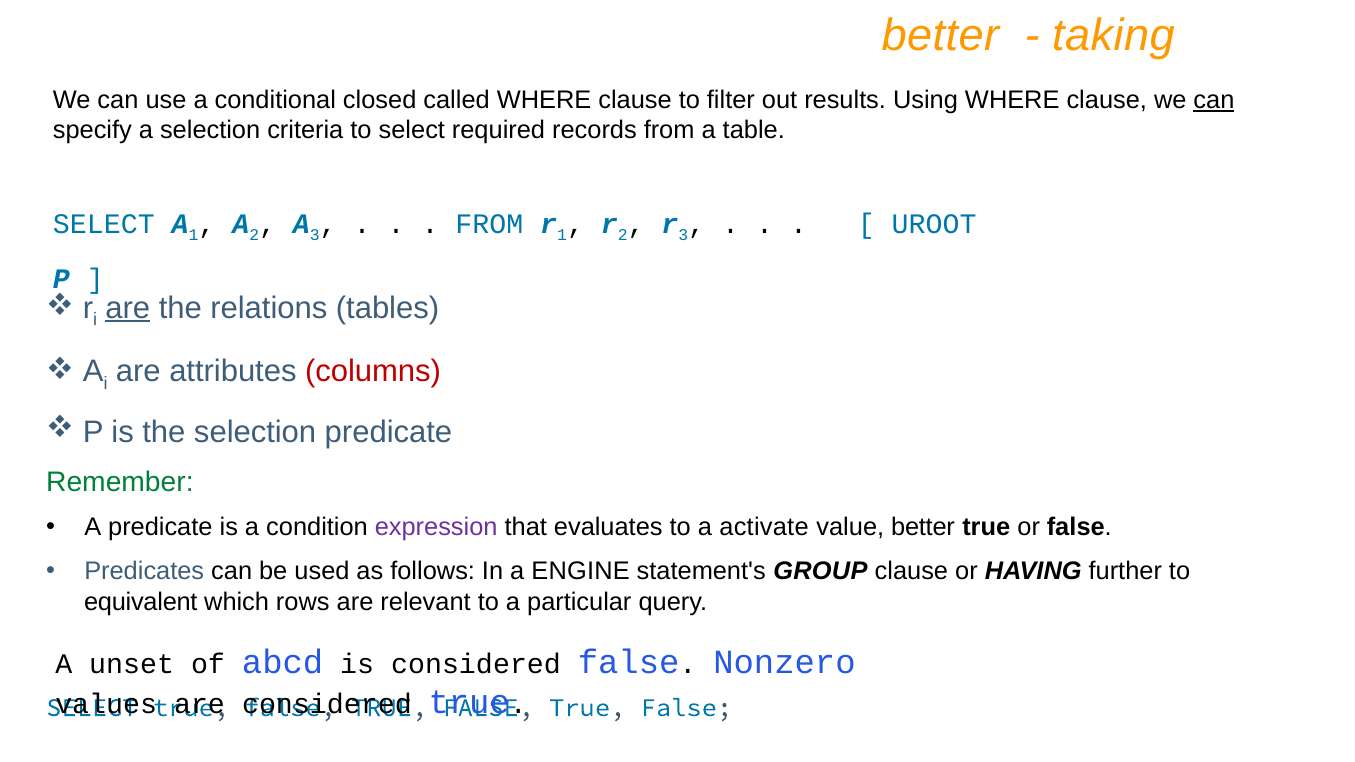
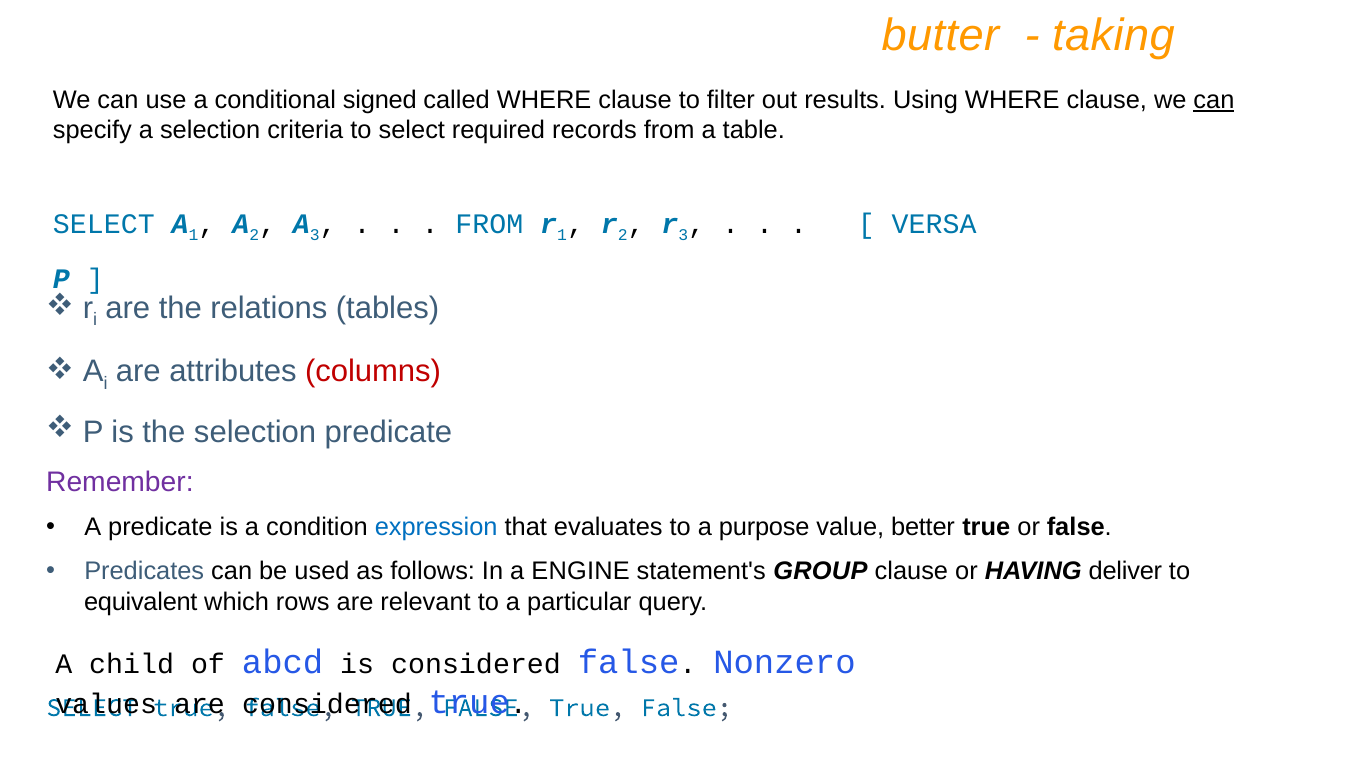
better: better -> butter (940, 35)
closed: closed -> signed (380, 100)
UROOT: UROOT -> VERSA (934, 224)
are underline: present -> none (128, 308)
Remember colour: green -> purple (120, 482)
expression colour: purple -> blue (436, 528)
activate: activate -> purpose (764, 528)
further: further -> deliver (1125, 572)
unset: unset -> child (132, 664)
